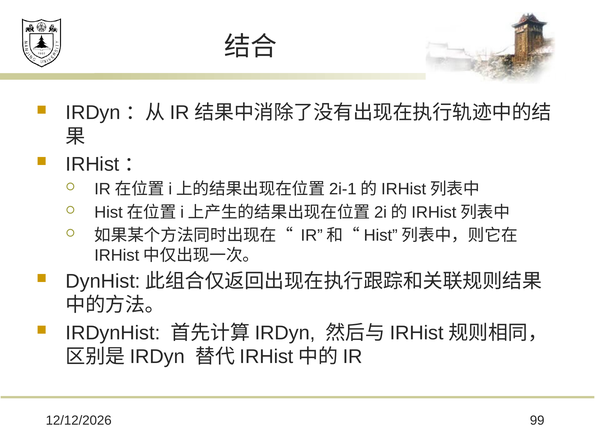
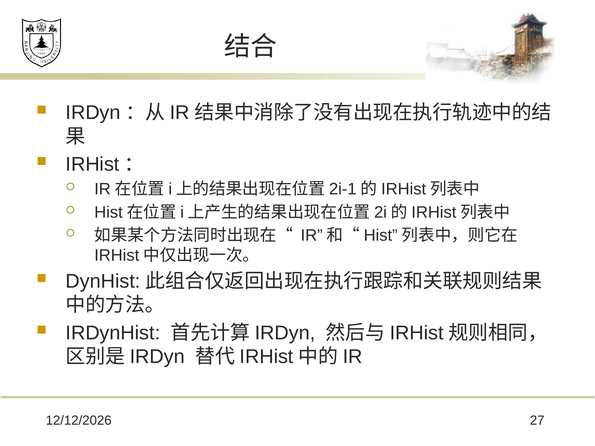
99: 99 -> 27 (537, 421)
